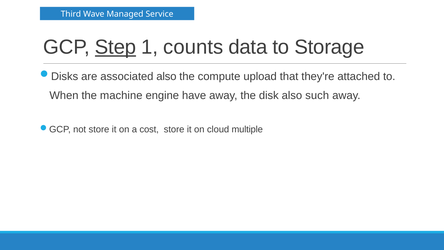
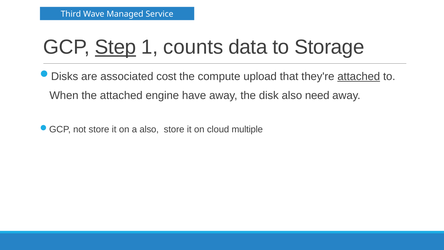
associated also: also -> cost (166, 76)
attached underline: none -> present (359, 76)
the machine: machine -> attached (121, 95)
such: such -> need (317, 95)
a cost: cost -> also (149, 129)
